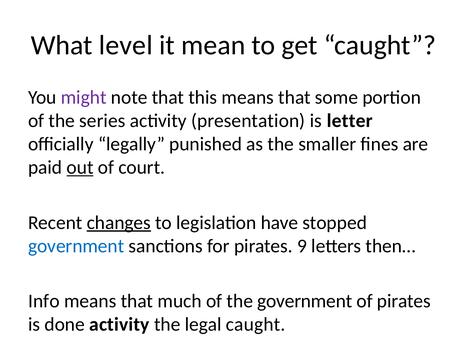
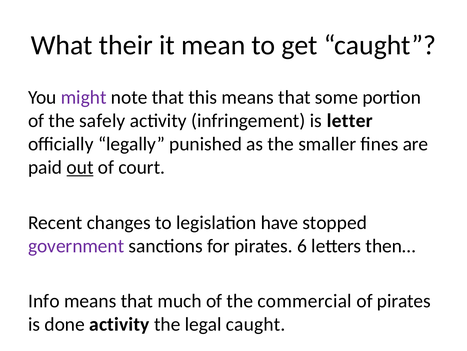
level: level -> their (126, 45)
series: series -> safely (102, 120)
presentation: presentation -> infringement (248, 120)
changes underline: present -> none (119, 222)
government colour: blue -> purple (76, 246)
9: 9 -> 6 (302, 246)
the government: government -> commercial (305, 301)
